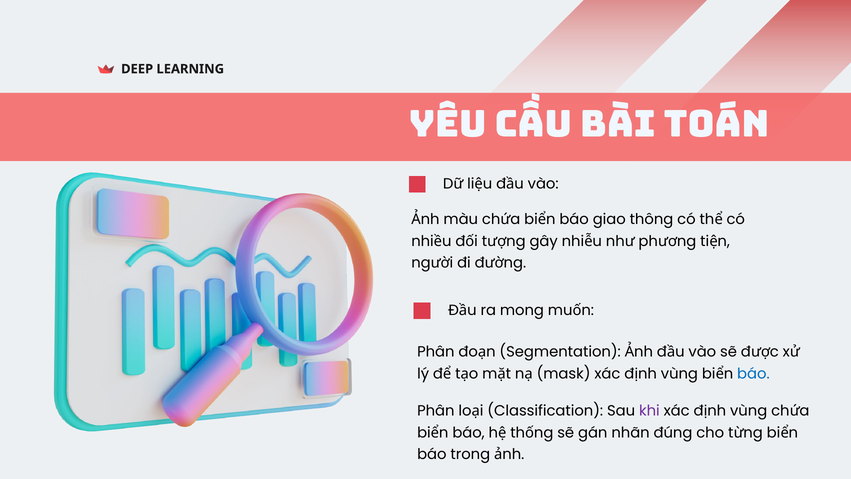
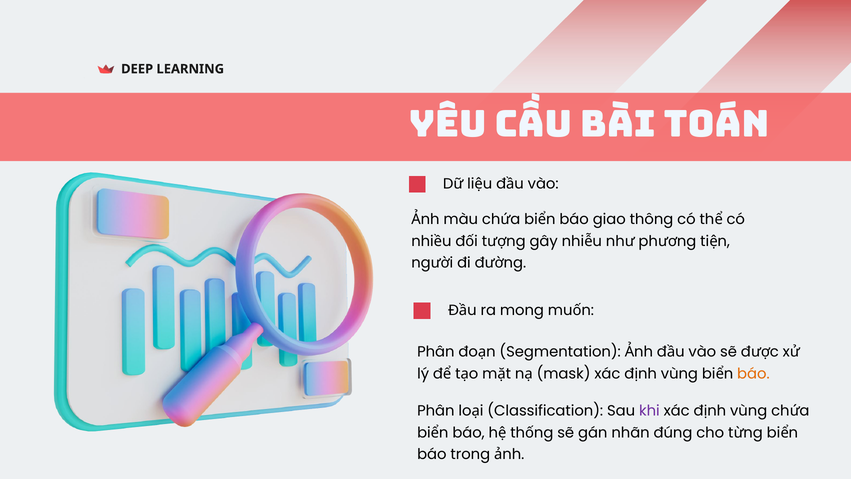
báo colour: blue -> orange (753, 373)
